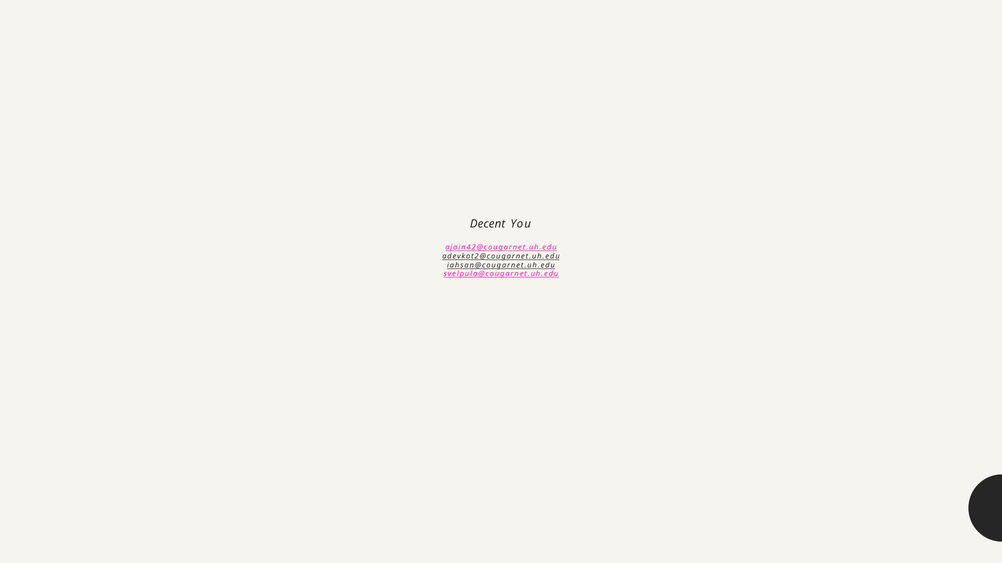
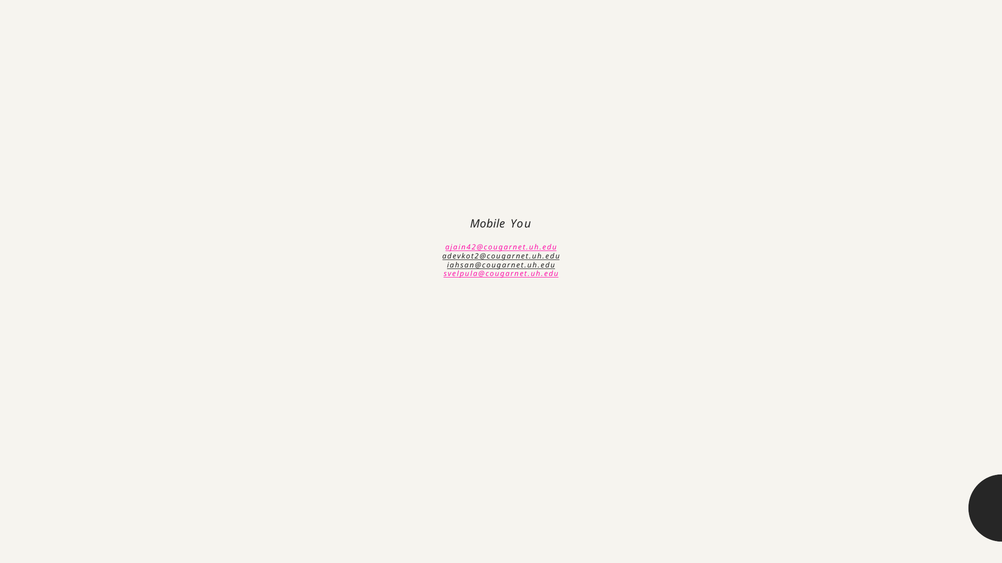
Decent: Decent -> Mobile (488, 224)
